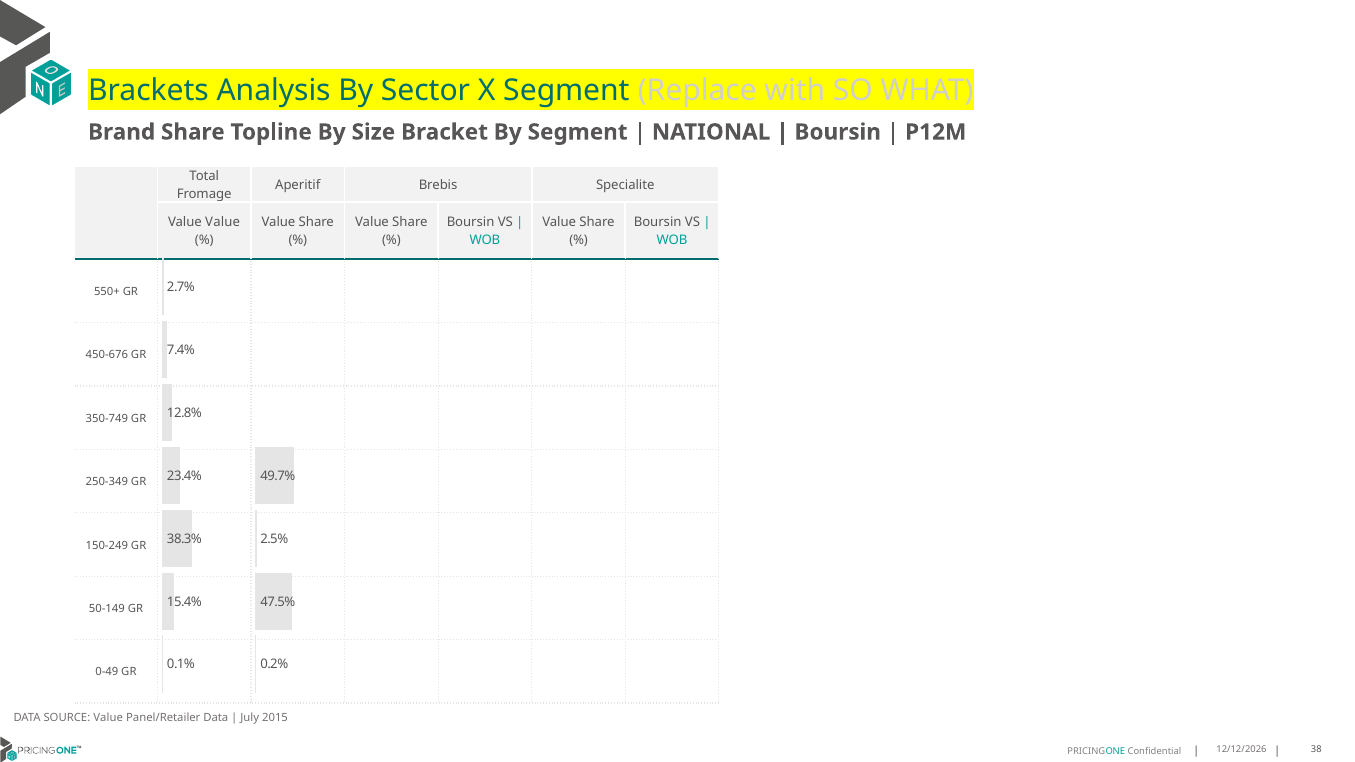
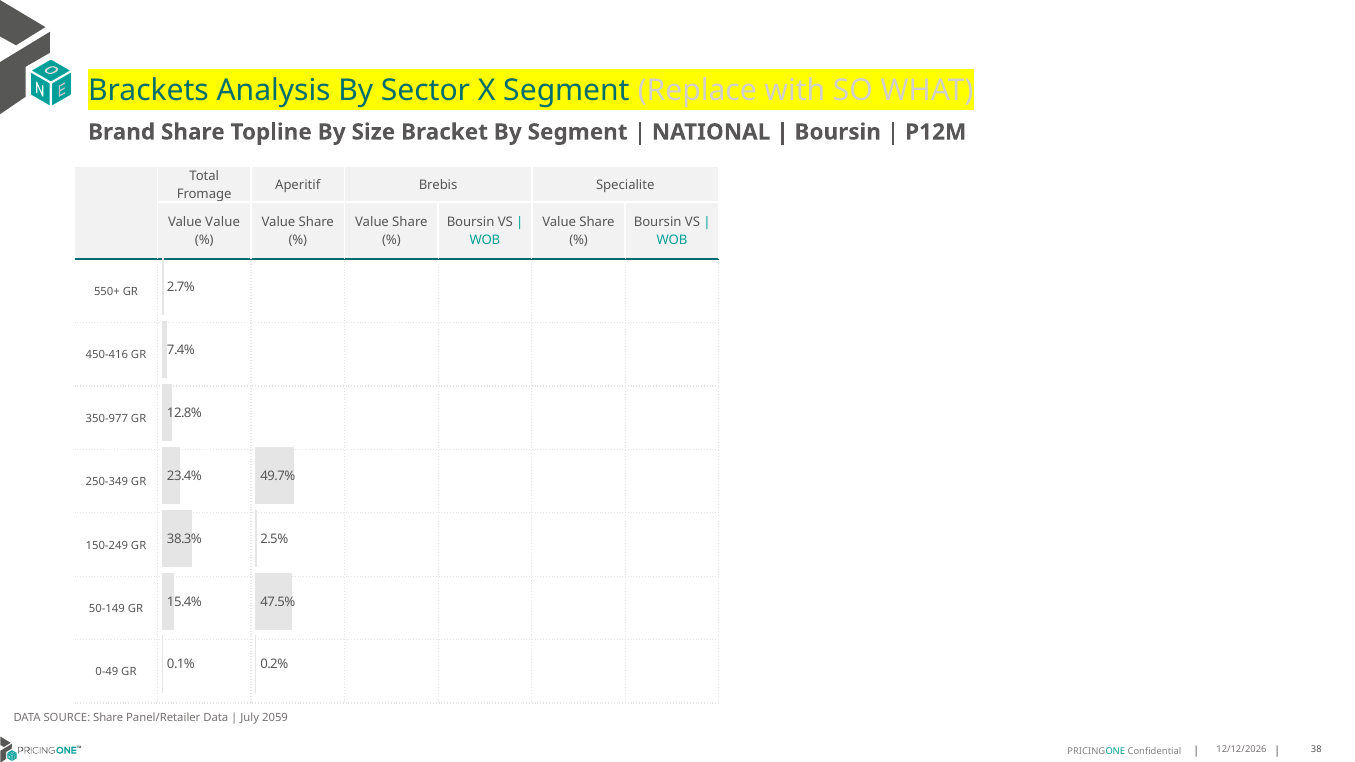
450-676: 450-676 -> 450-416 (107, 355)
350-749: 350-749 -> 350-977 (107, 419)
SOURCE Value: Value -> Share (108, 718)
2015: 2015 -> 2059 (275, 718)
